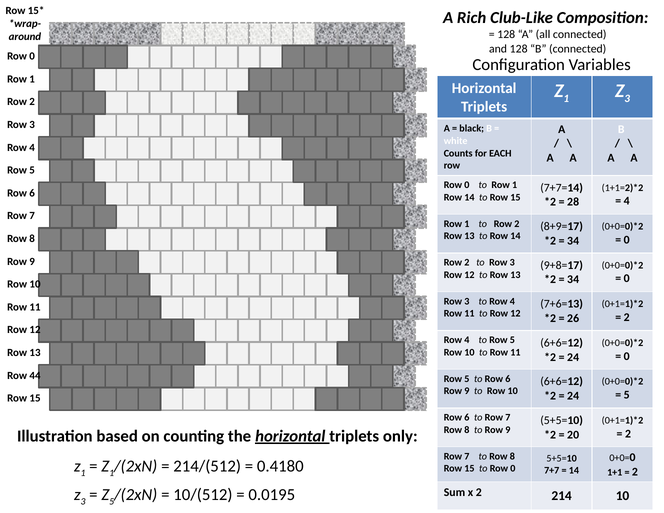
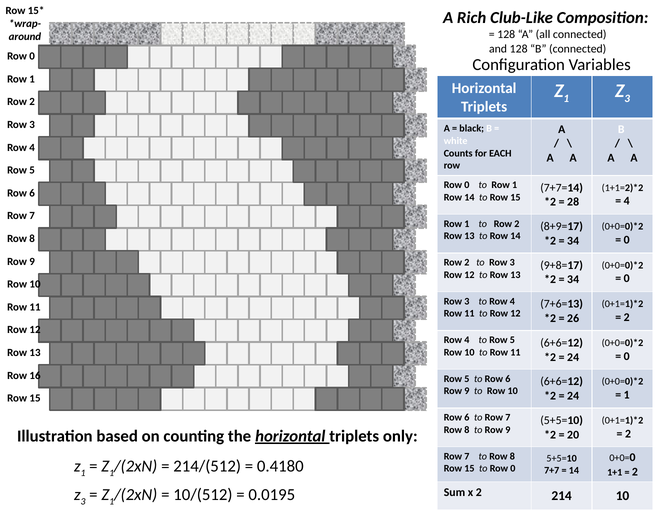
44: 44 -> 16 (35, 376)
5: 5 -> 1 (627, 395)
5: 5 -> 1 (112, 502)
